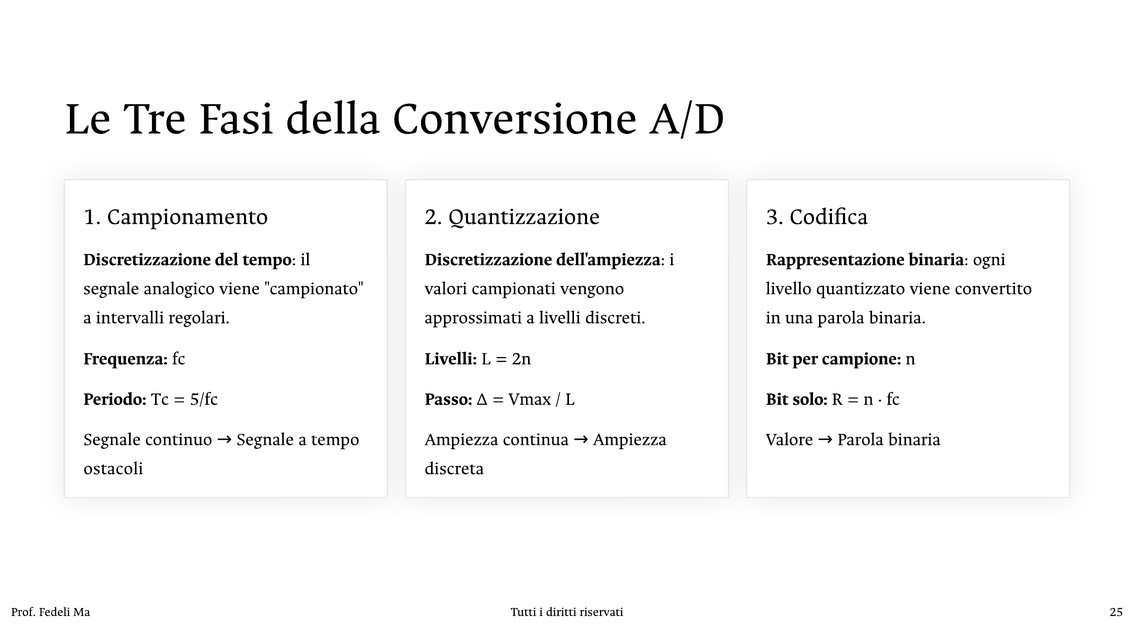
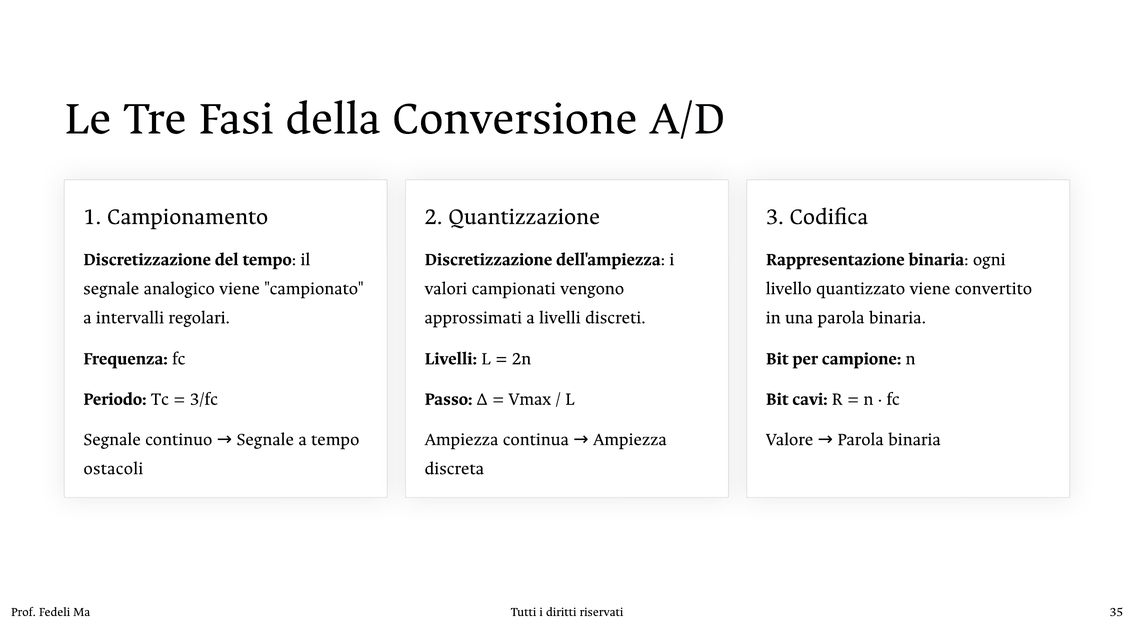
5/fc: 5/fc -> 3/fc (204, 399)
solo: solo -> cavi (810, 399)
25: 25 -> 35 (1116, 612)
